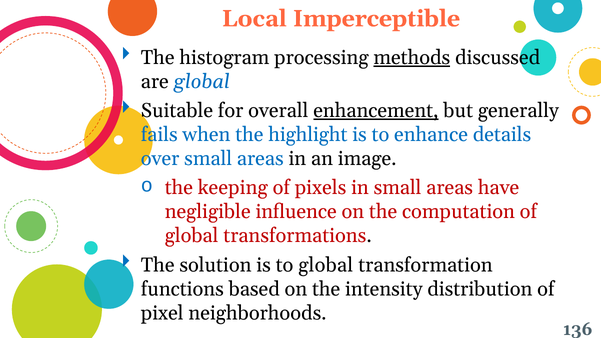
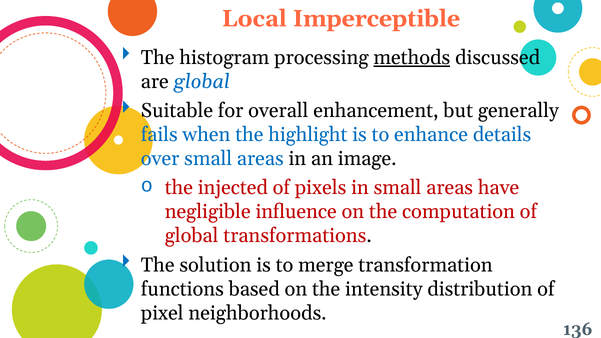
enhancement underline: present -> none (376, 111)
keeping: keeping -> injected (233, 188)
to global: global -> merge (326, 265)
